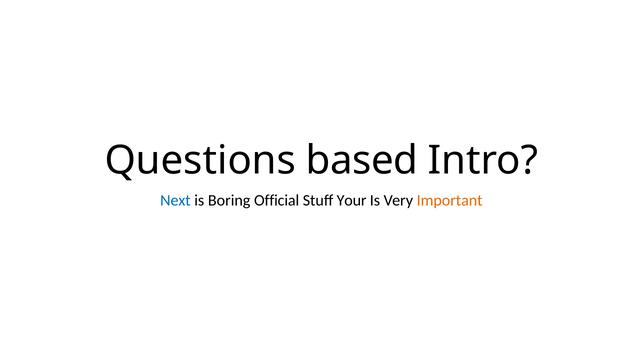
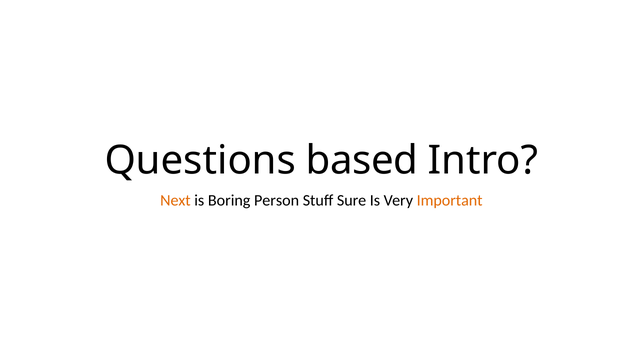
Next colour: blue -> orange (175, 201)
Official: Official -> Person (277, 201)
Your: Your -> Sure (352, 201)
